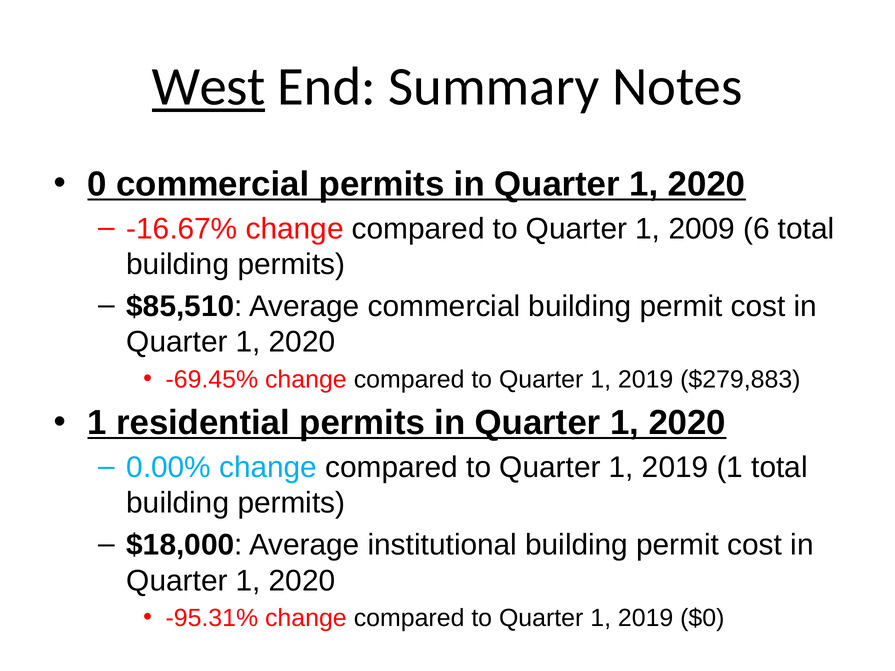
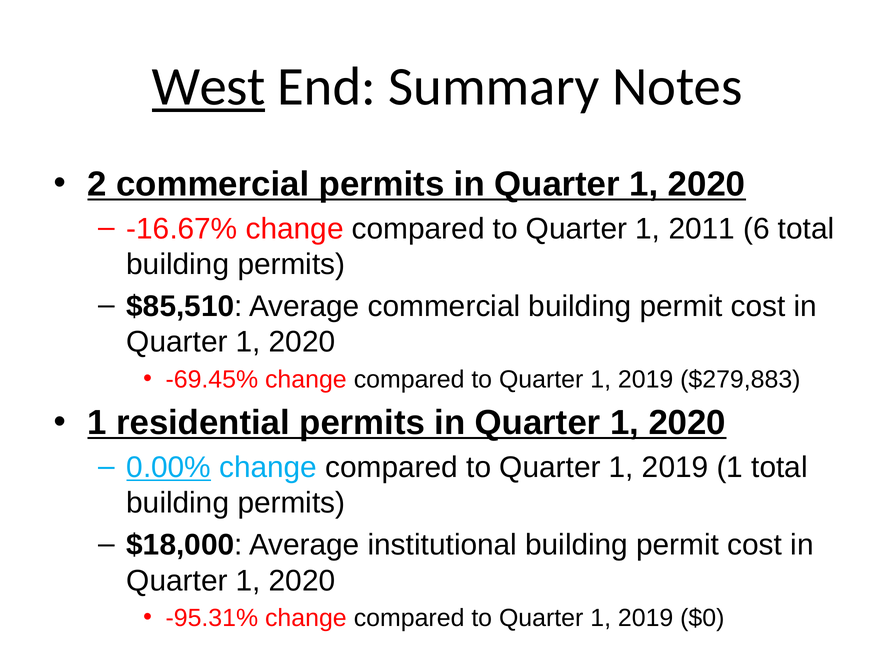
0: 0 -> 2 (97, 184)
2009: 2009 -> 2011 (702, 229)
0.00% underline: none -> present (169, 468)
